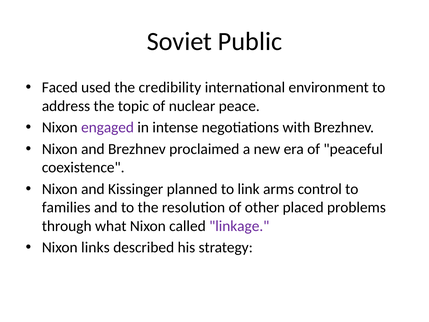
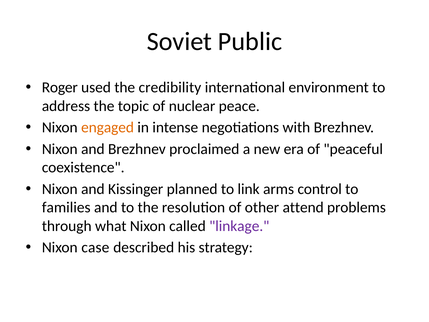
Faced: Faced -> Roger (60, 88)
engaged colour: purple -> orange (108, 127)
placed: placed -> attend (303, 207)
links: links -> case (95, 247)
